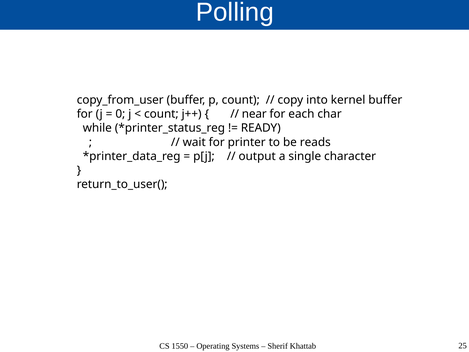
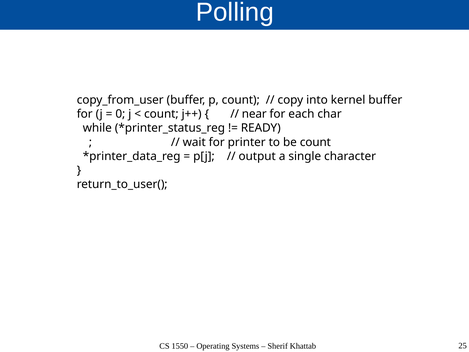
be reads: reads -> count (315, 142)
